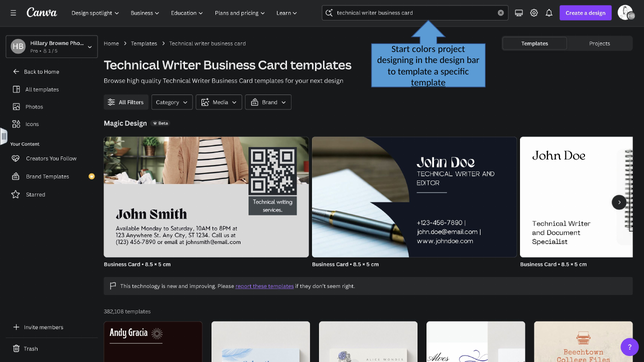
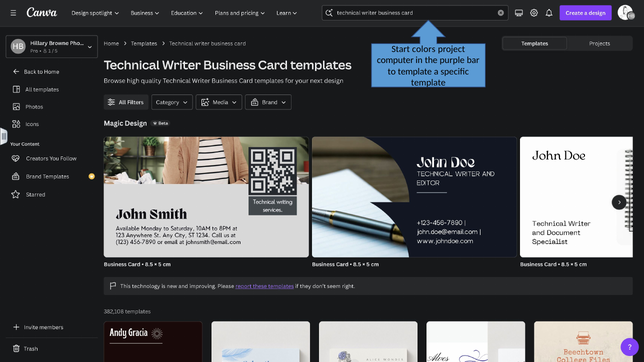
designing: designing -> computer (395, 60)
design: design -> purple (452, 60)
template underline: present -> none (428, 83)
